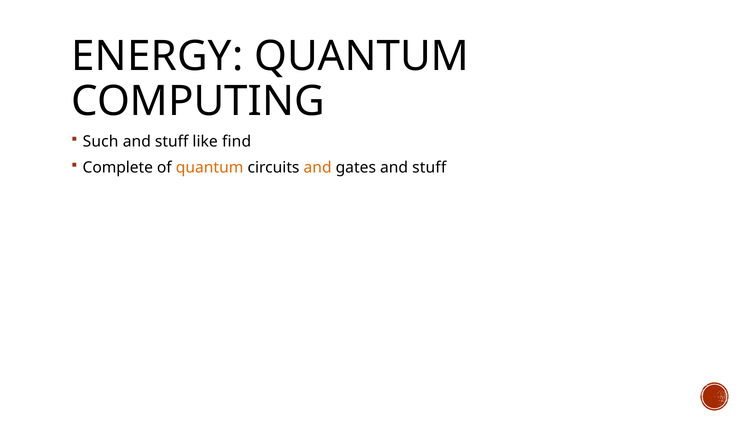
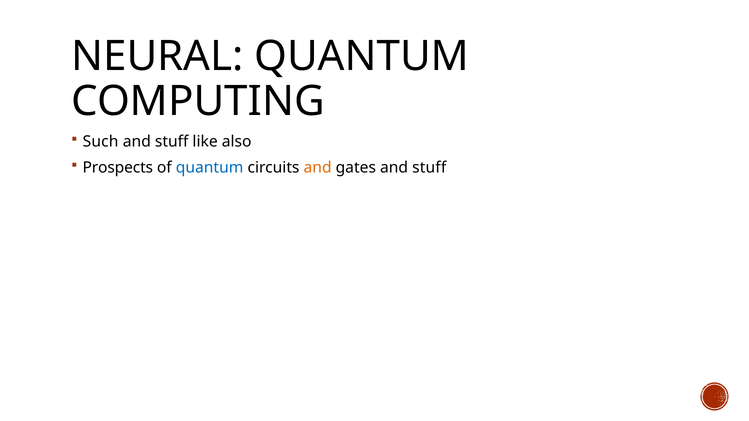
ENERGY: ENERGY -> NEURAL (157, 56)
find: find -> also (237, 141)
Complete: Complete -> Prospects (118, 168)
quantum colour: orange -> blue (210, 168)
